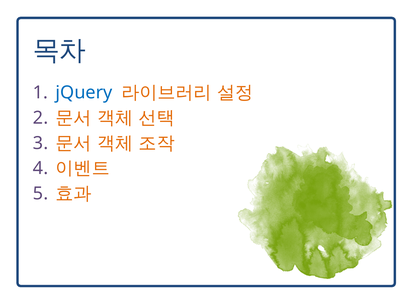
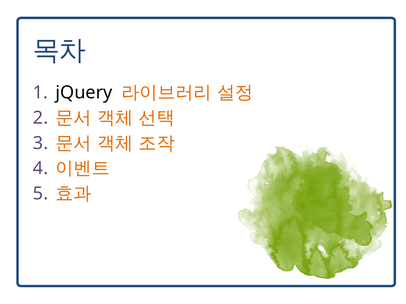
jQuery colour: blue -> black (84, 93)
